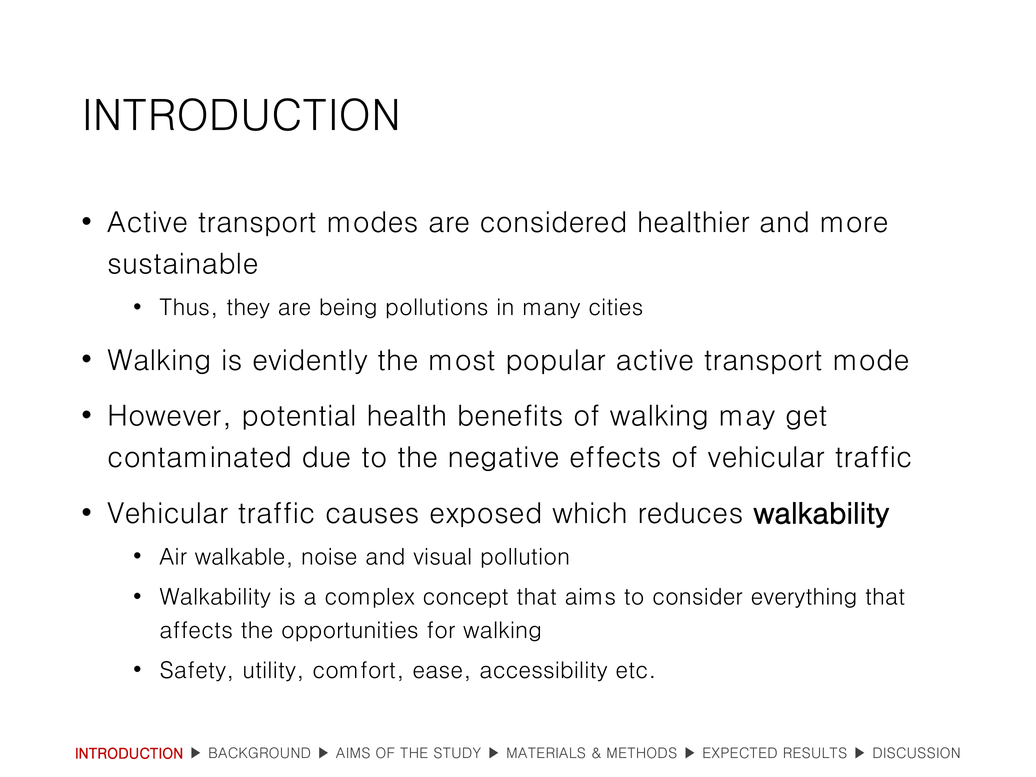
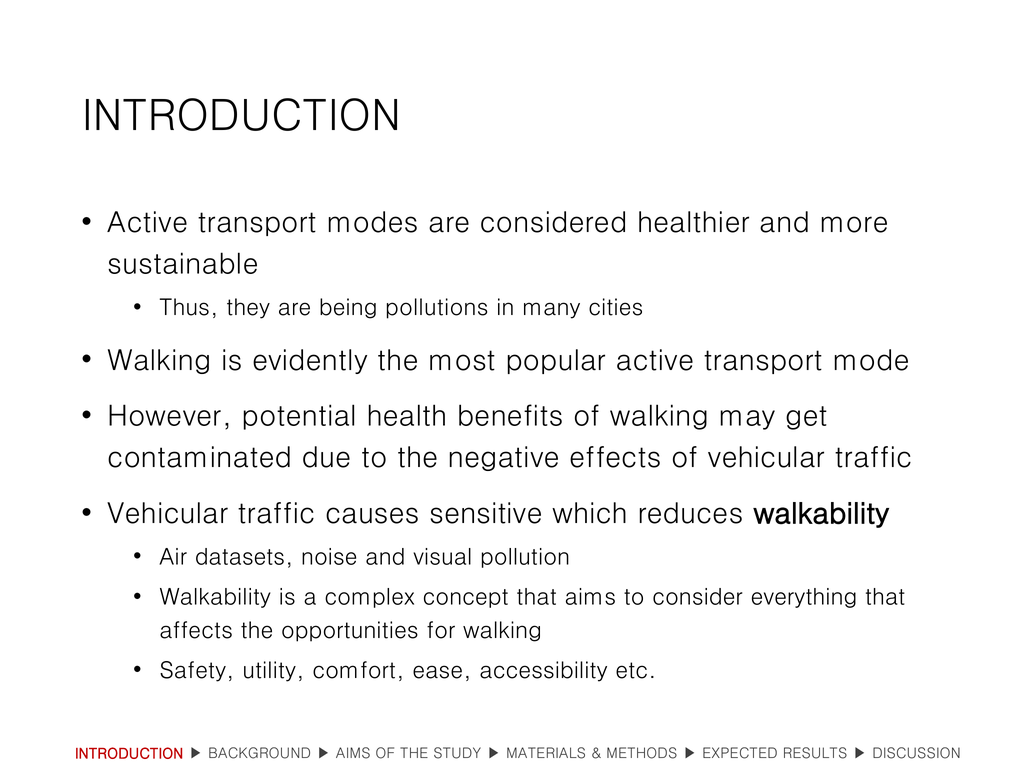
exposed: exposed -> sensitive (486, 514)
walkable: walkable -> datasets (244, 557)
